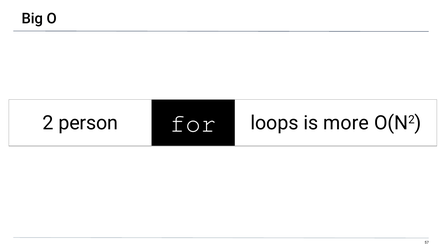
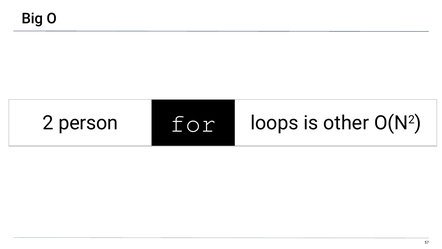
more: more -> other (346, 123)
